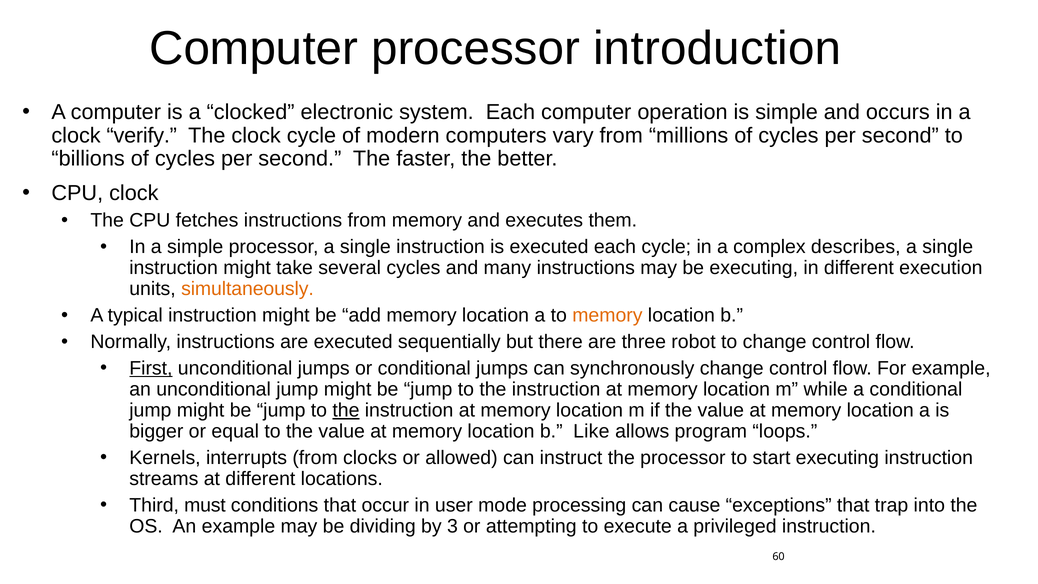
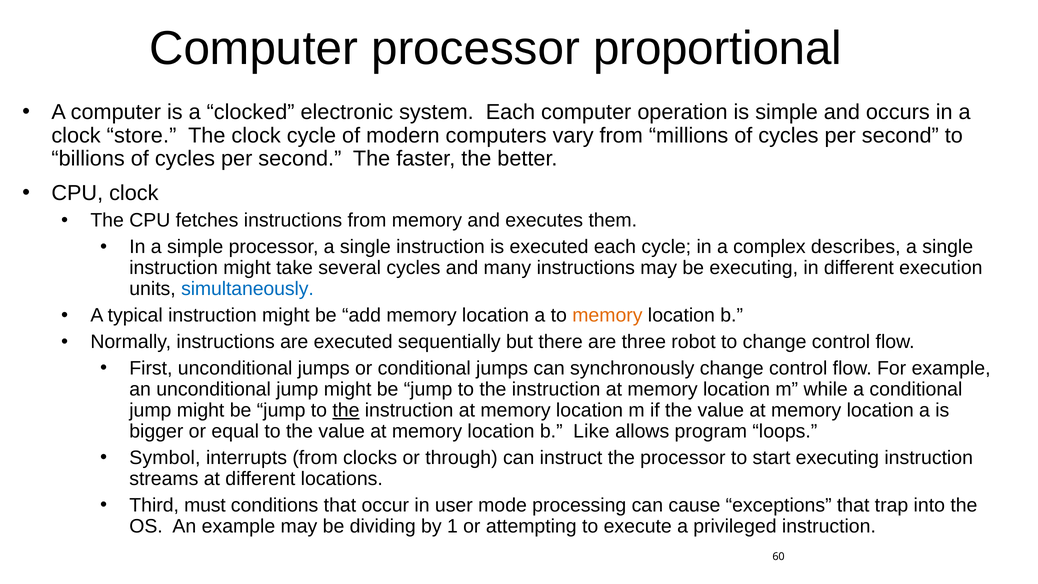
introduction: introduction -> proportional (718, 49)
verify: verify -> store (142, 135)
simultaneously colour: orange -> blue (247, 289)
First underline: present -> none (151, 368)
Kernels: Kernels -> Symbol (165, 458)
allowed: allowed -> through (461, 458)
3: 3 -> 1 (452, 526)
